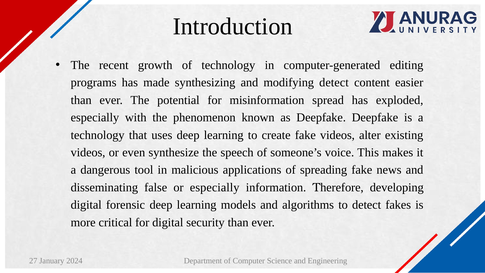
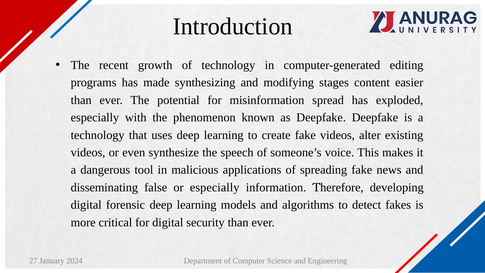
modifying detect: detect -> stages (334, 83)
